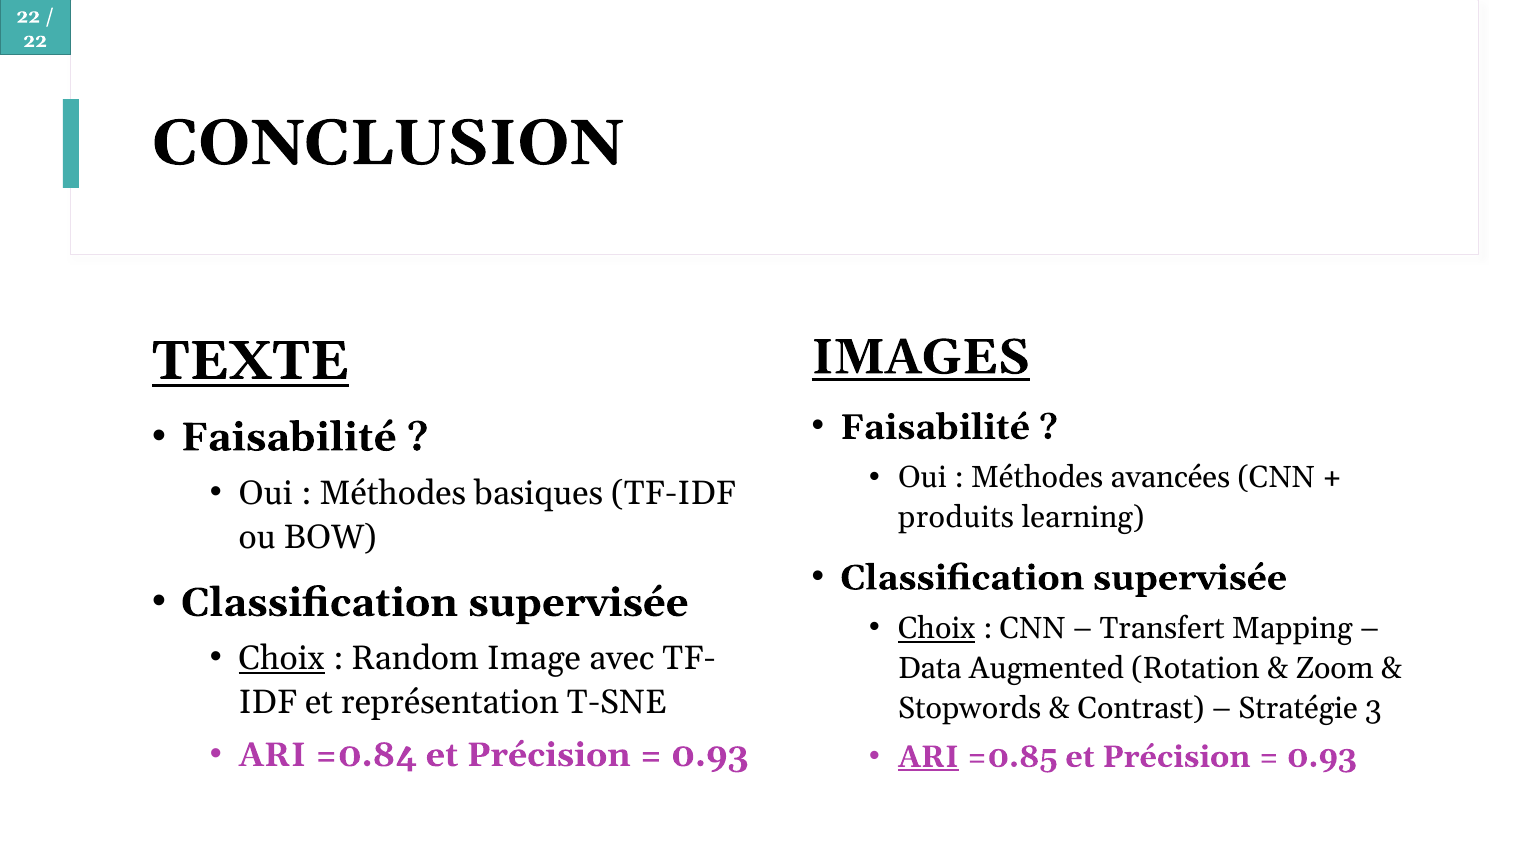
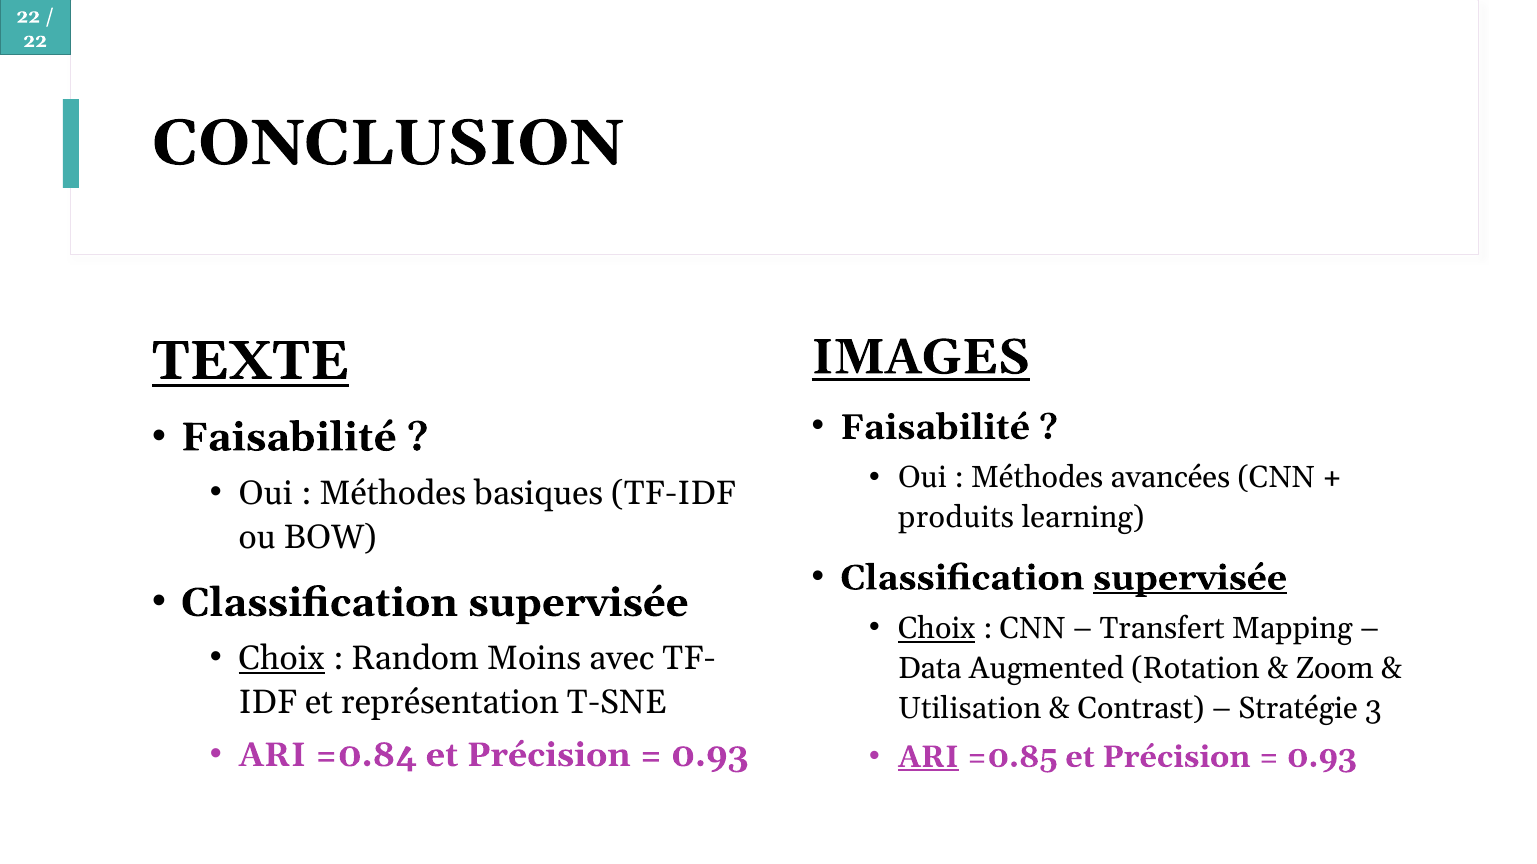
supervisée underline: none -> present (1190, 578)
Image: Image -> Moins (534, 659)
Stopwords: Stopwords -> Utilisation (970, 709)
